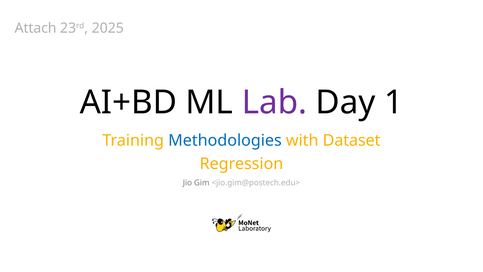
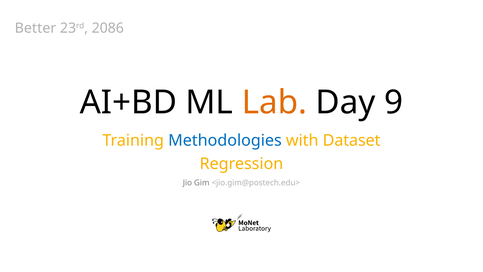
Attach: Attach -> Better (35, 28)
2025: 2025 -> 2086 (108, 28)
Lab colour: purple -> orange (274, 102)
1: 1 -> 9 (394, 102)
